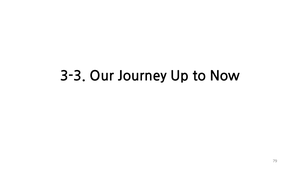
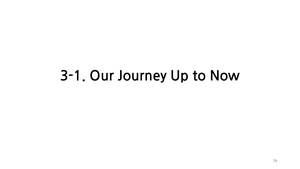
3-3: 3-3 -> 3-1 (73, 76)
